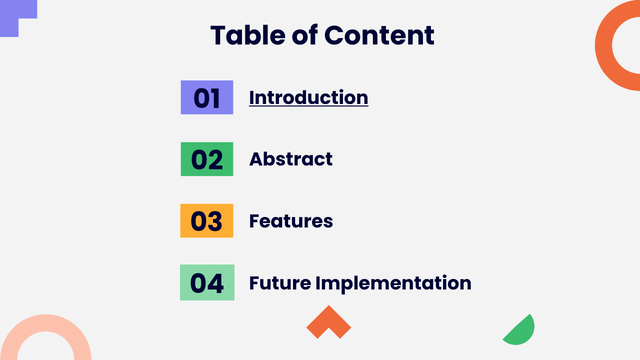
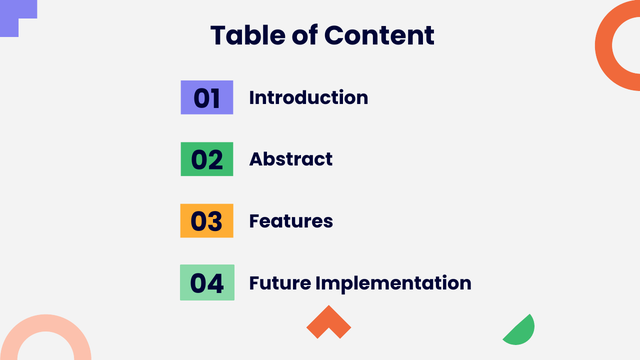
Introduction underline: present -> none (309, 98)
